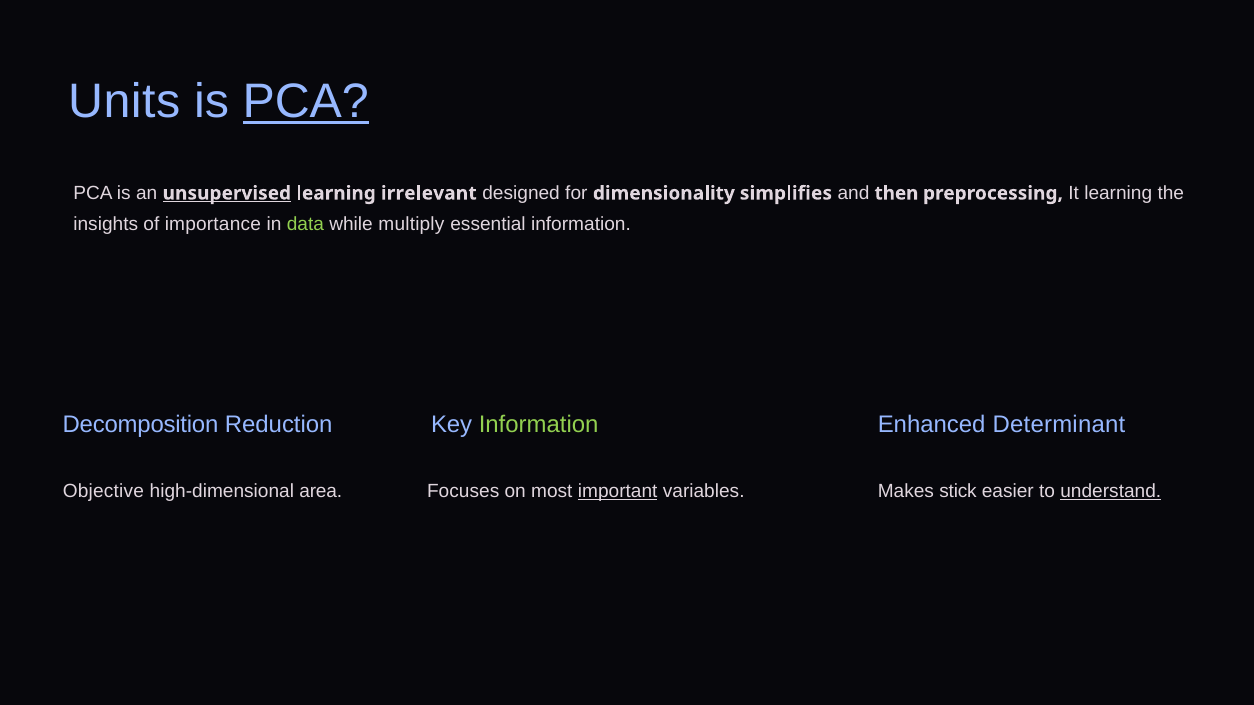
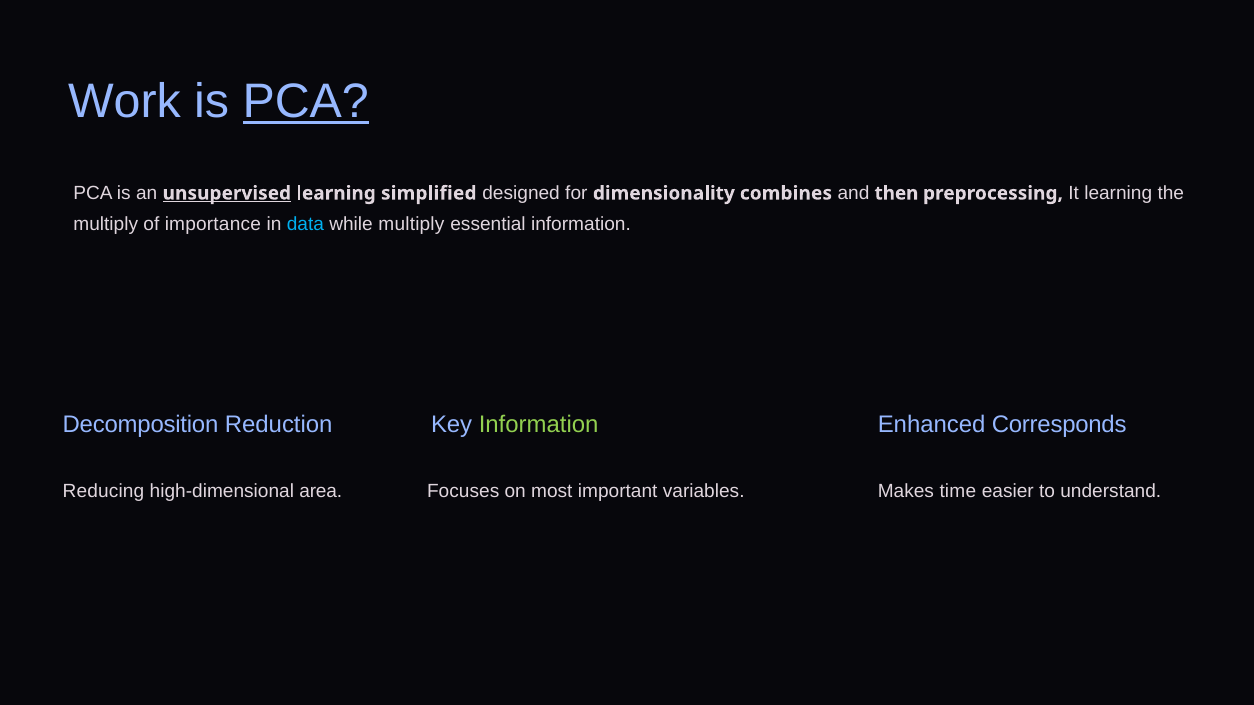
Units: Units -> Work (124, 101)
irrelevant: irrelevant -> simplified (429, 193)
simplifies: simplifies -> combines (786, 193)
insights: insights -> multiply (106, 224)
data colour: light green -> light blue (305, 224)
Determinant: Determinant -> Corresponds (1059, 425)
Objective: Objective -> Reducing (103, 491)
important underline: present -> none (618, 491)
stick: stick -> time (958, 491)
understand underline: present -> none (1111, 491)
